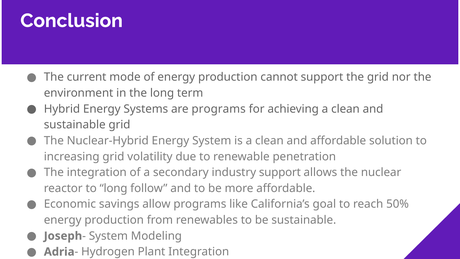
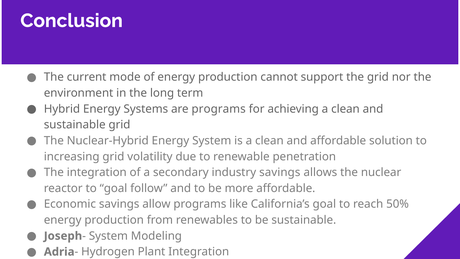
industry support: support -> savings (280, 172)
to long: long -> goal (113, 188)
